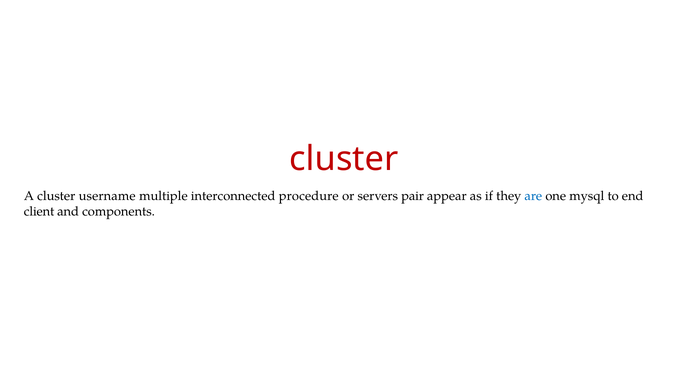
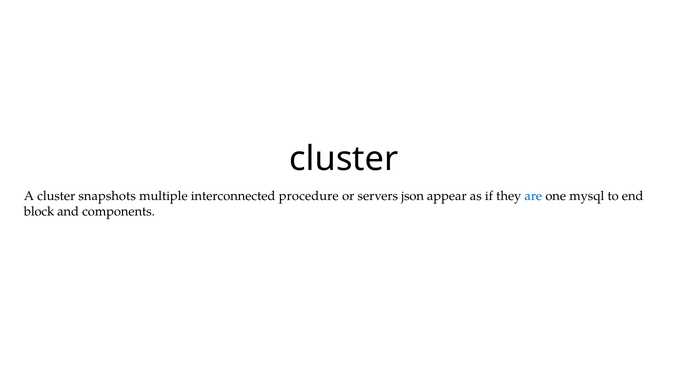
cluster colour: red -> black (344, 159)
username: username -> snapshots (107, 196)
pair: pair -> json (413, 196)
client: client -> block (39, 212)
